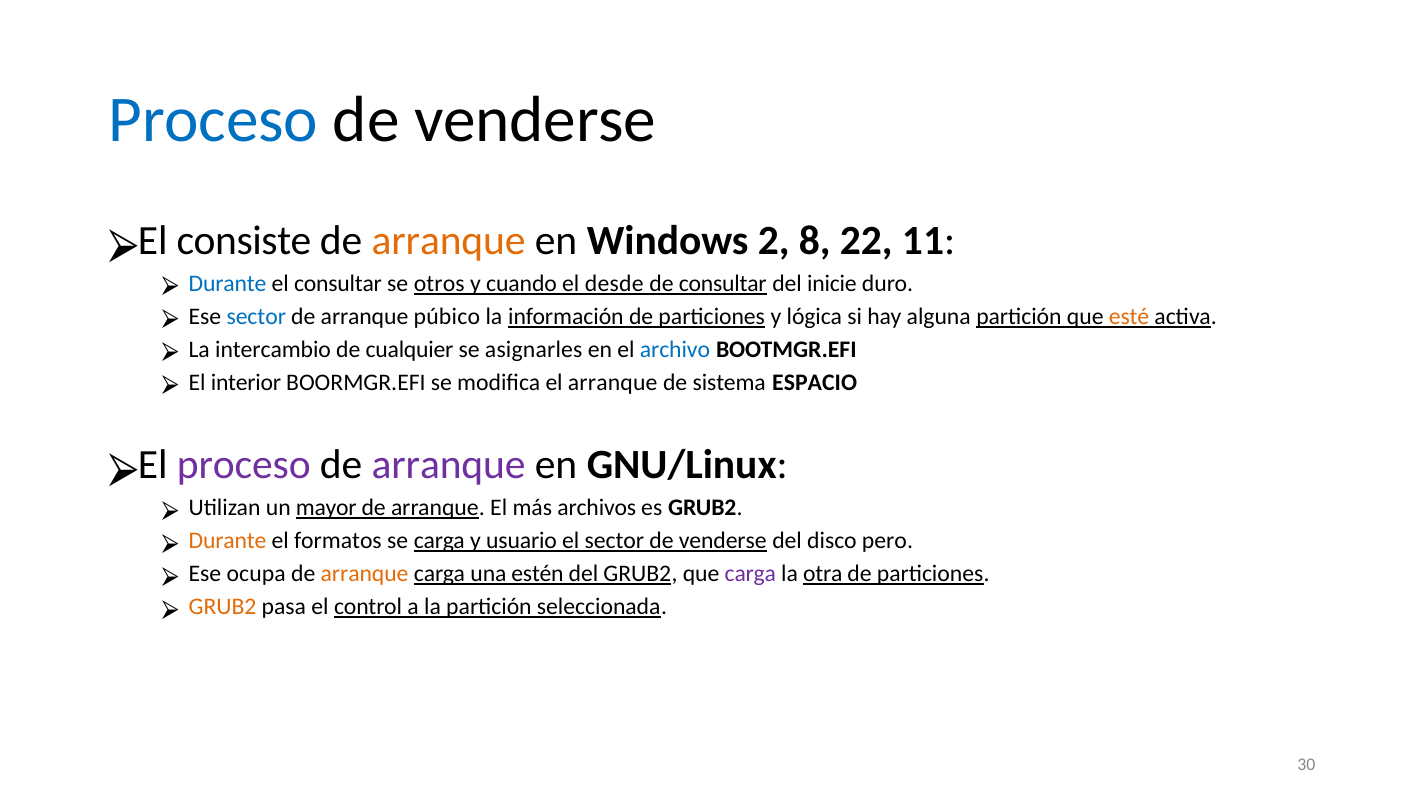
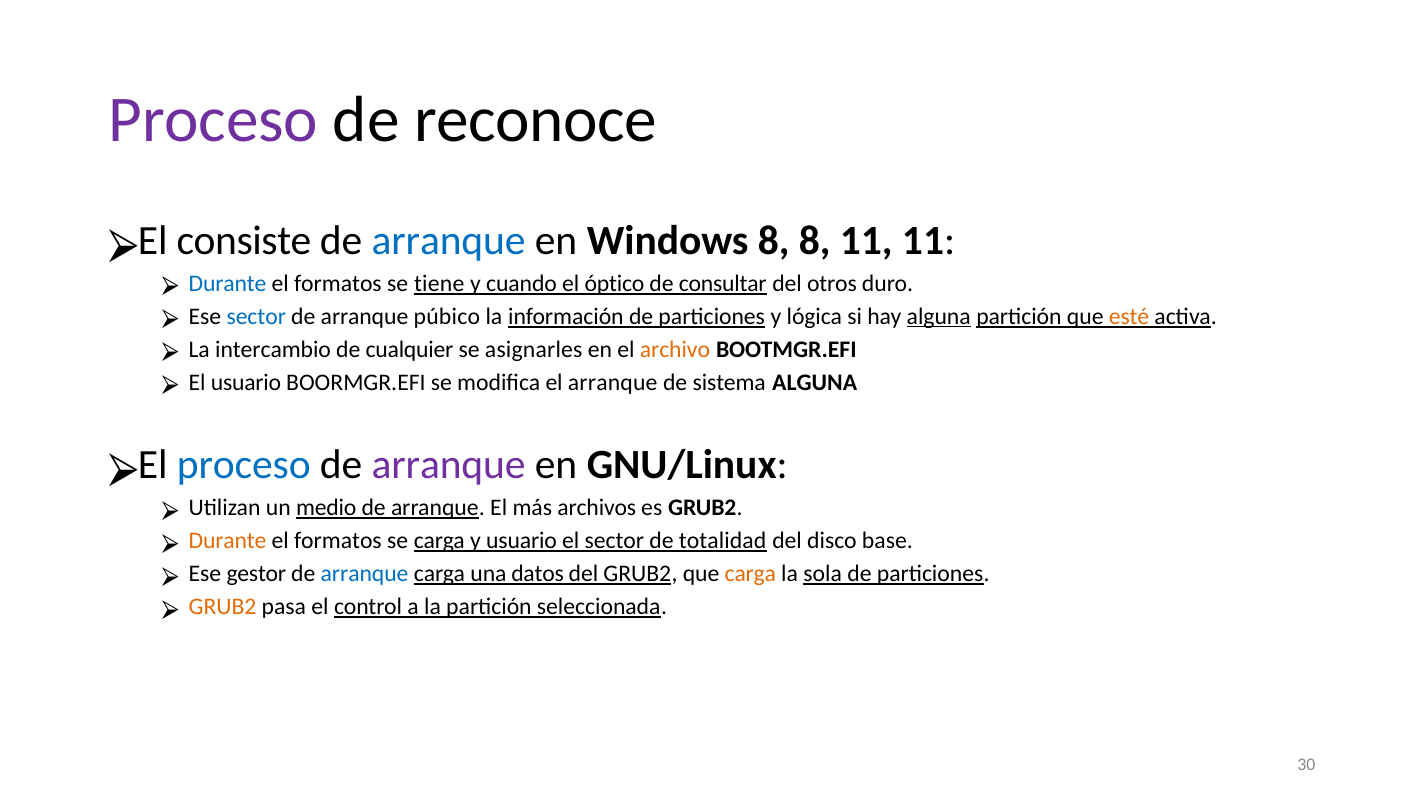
Proceso colour: blue -> purple (213, 120)
venderse: venderse -> reconoce (536, 120)
arranque colour: orange -> blue (449, 241)
Windows 2: 2 -> 8 (774, 241)
8 22: 22 -> 11 (866, 241)
consultar: consultar -> formatos (338, 283)
otros: otros -> tiene (439, 283)
desde: desde -> óptico (614, 283)
inicie: inicie -> otros (832, 283)
alguna underline: none -> present (939, 316)
archivo colour: blue -> orange (675, 349)
El interior: interior -> usuario (246, 382)
sistema ESPACIO: ESPACIO -> ALGUNA (815, 382)
proceso colour: purple -> blue (244, 465)
mayor: mayor -> medio (326, 508)
sector de venderse: venderse -> totalidad (723, 541)
pero: pero -> base (887, 541)
ocupa: ocupa -> gestor (256, 574)
arranque colour: orange -> blue (365, 574)
estén: estén -> datos (538, 574)
carga colour: purple -> orange (750, 574)
otra: otra -> sola (823, 574)
